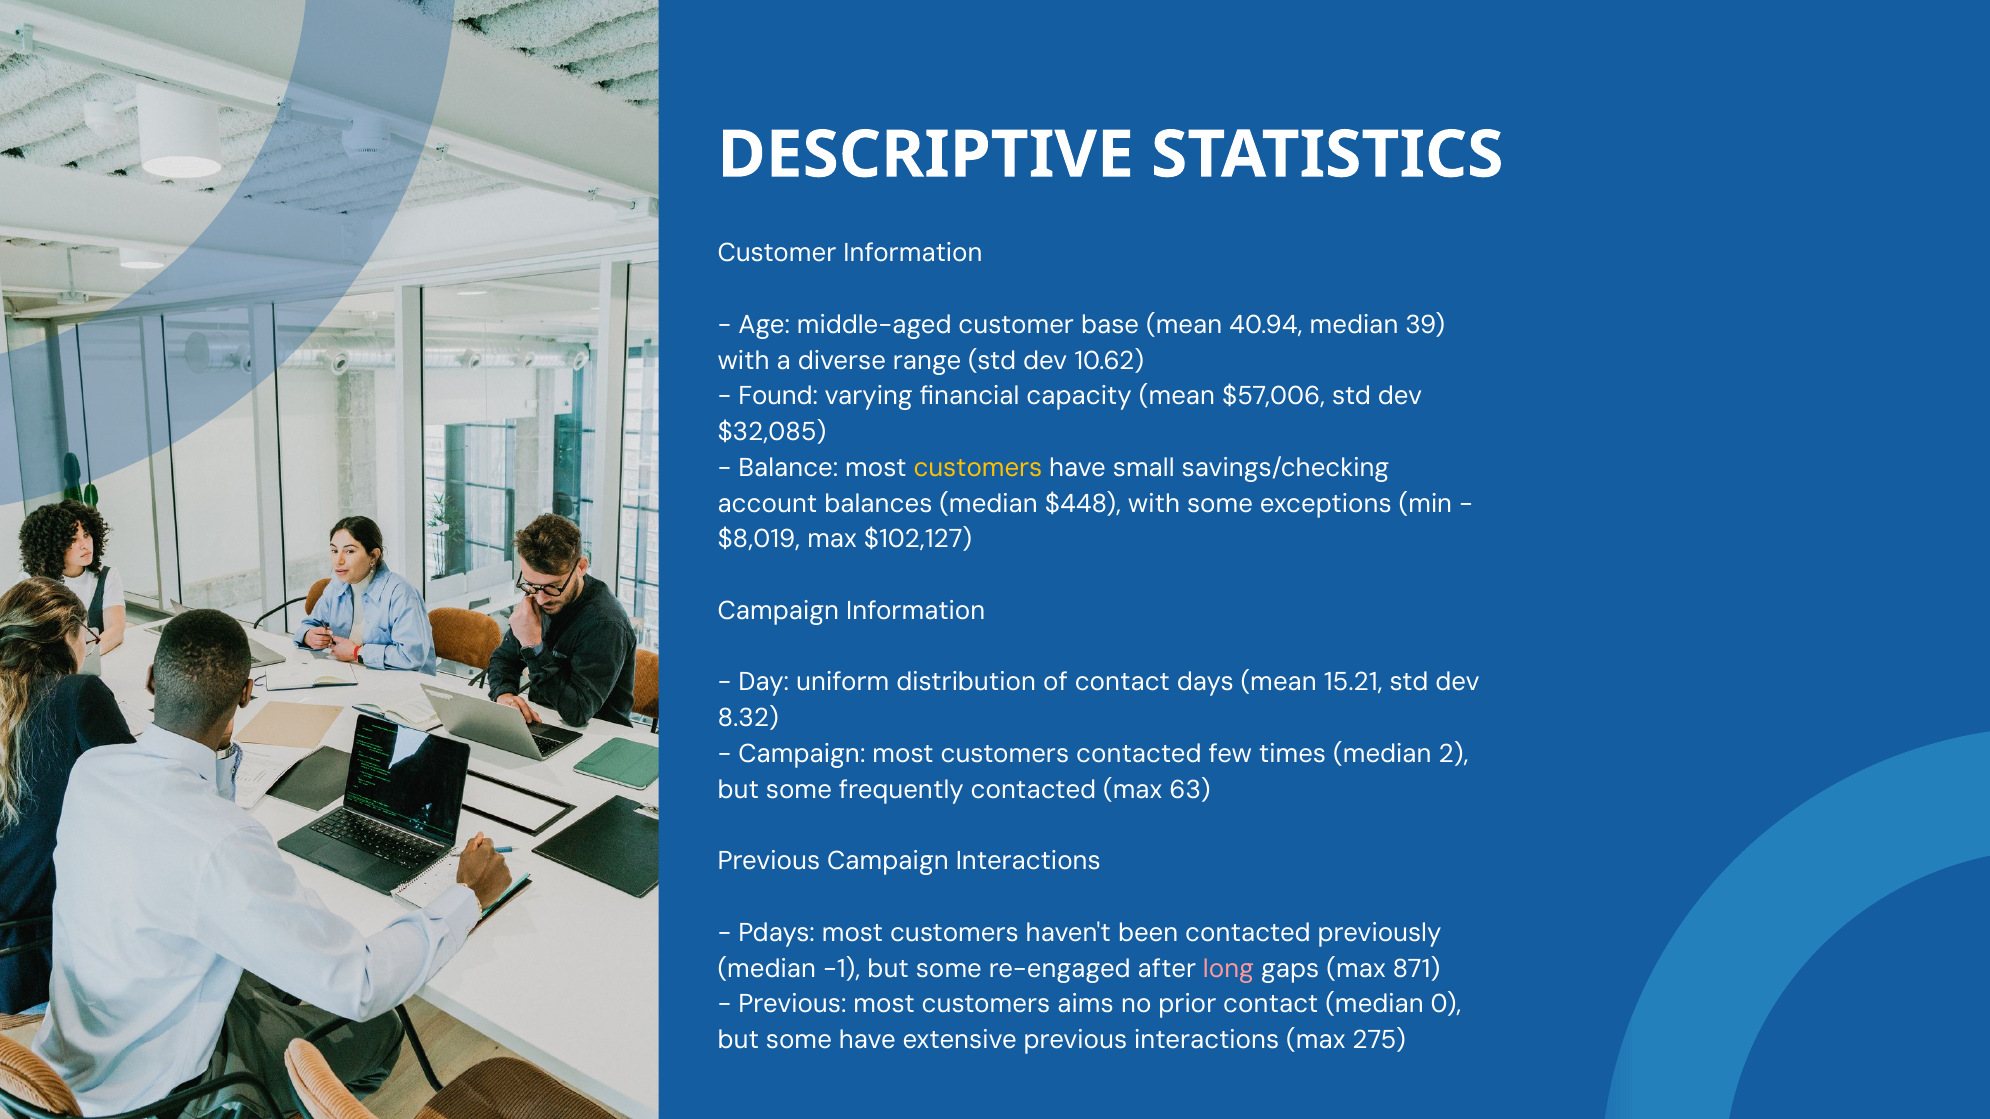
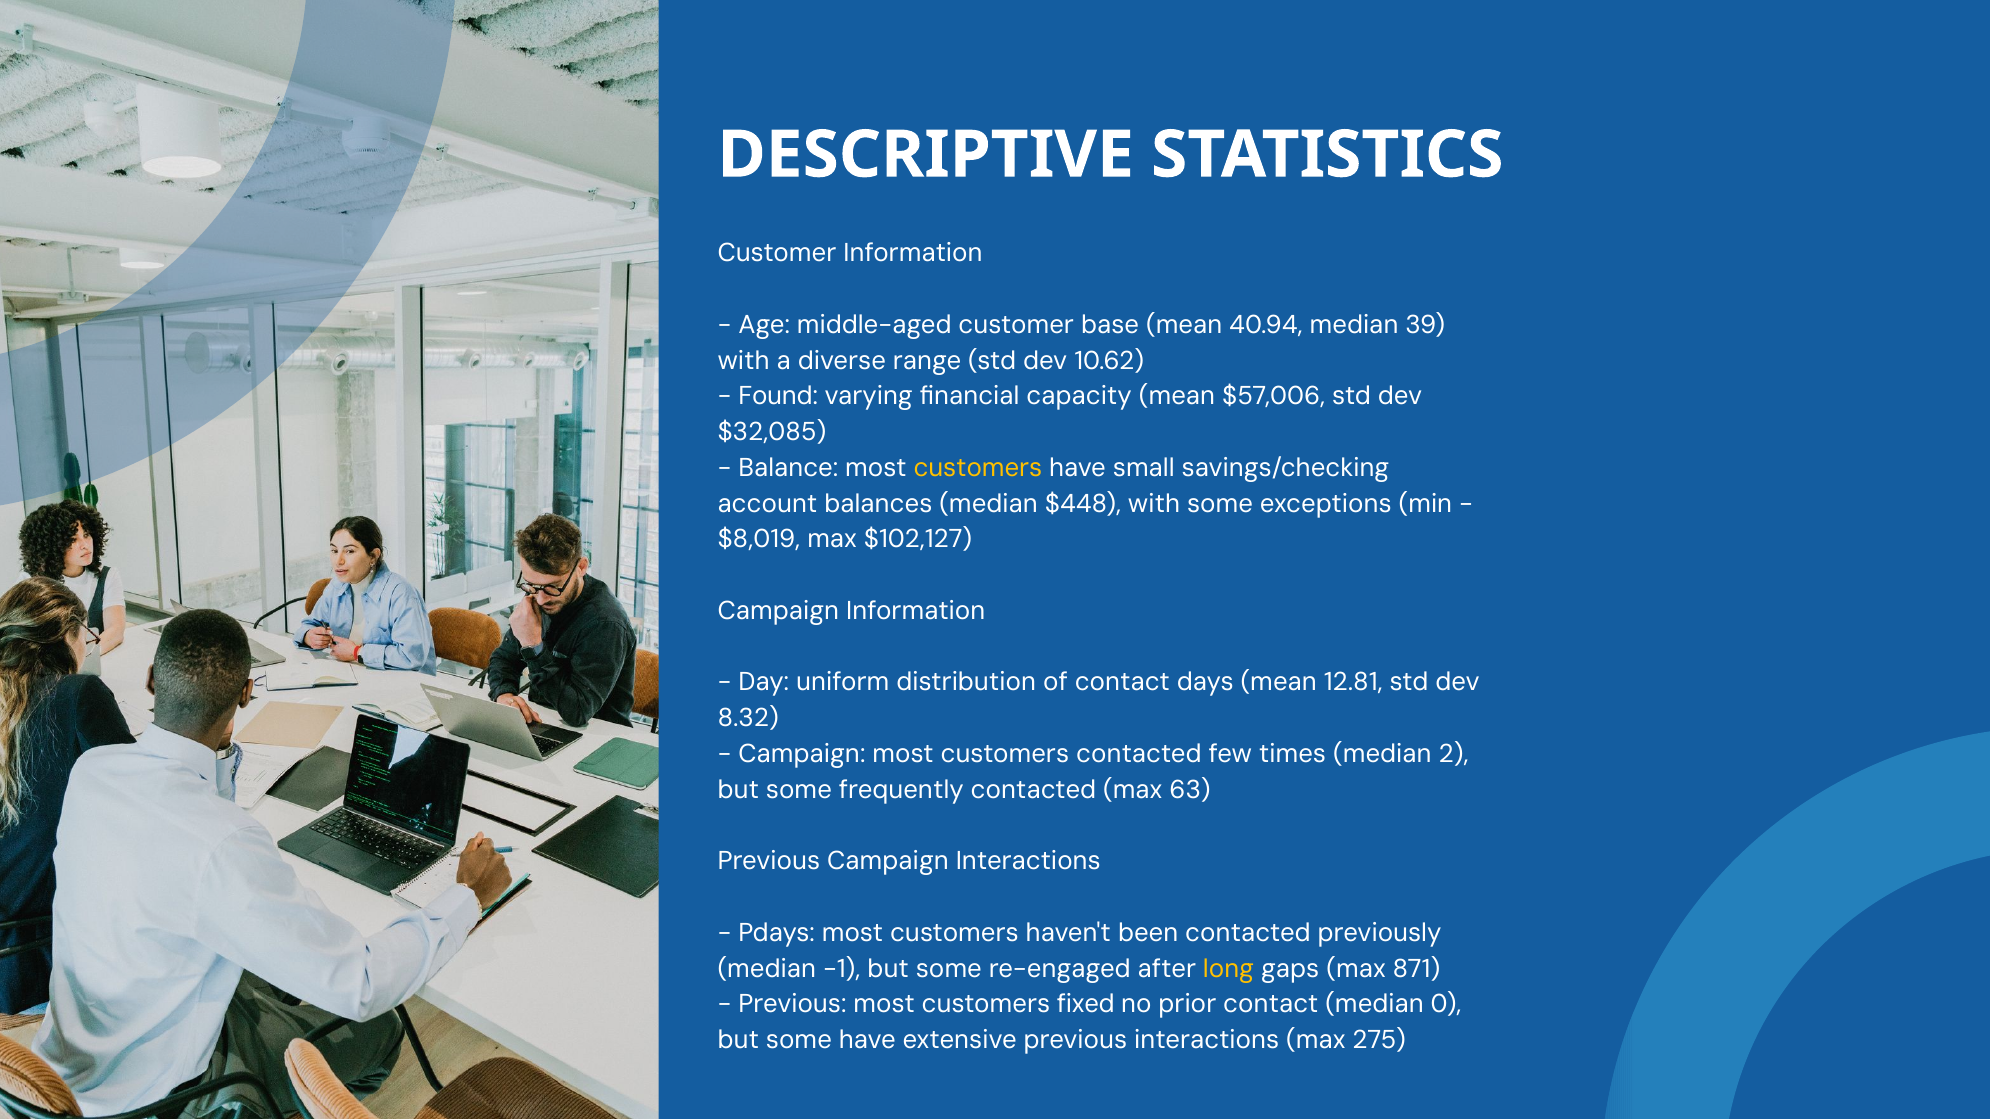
15.21: 15.21 -> 12.81 (1353, 683)
long colour: pink -> yellow (1229, 969)
aims: aims -> fixed (1086, 1005)
